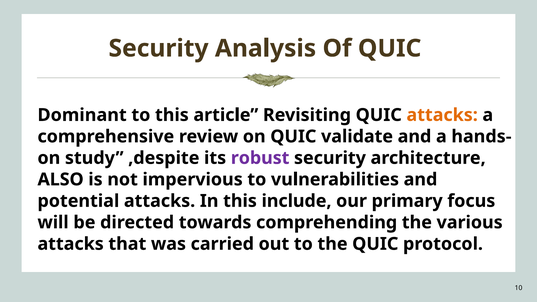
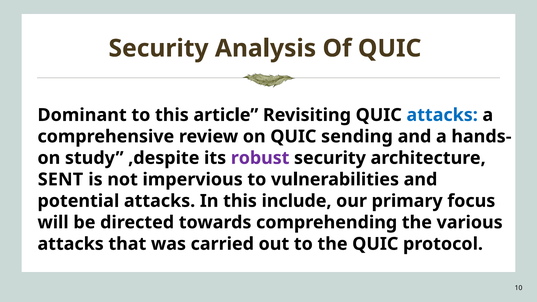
attacks colour: orange -> blue (442, 115)
validate: validate -> sending (357, 137)
ALSO: ALSO -> SENT (60, 179)
